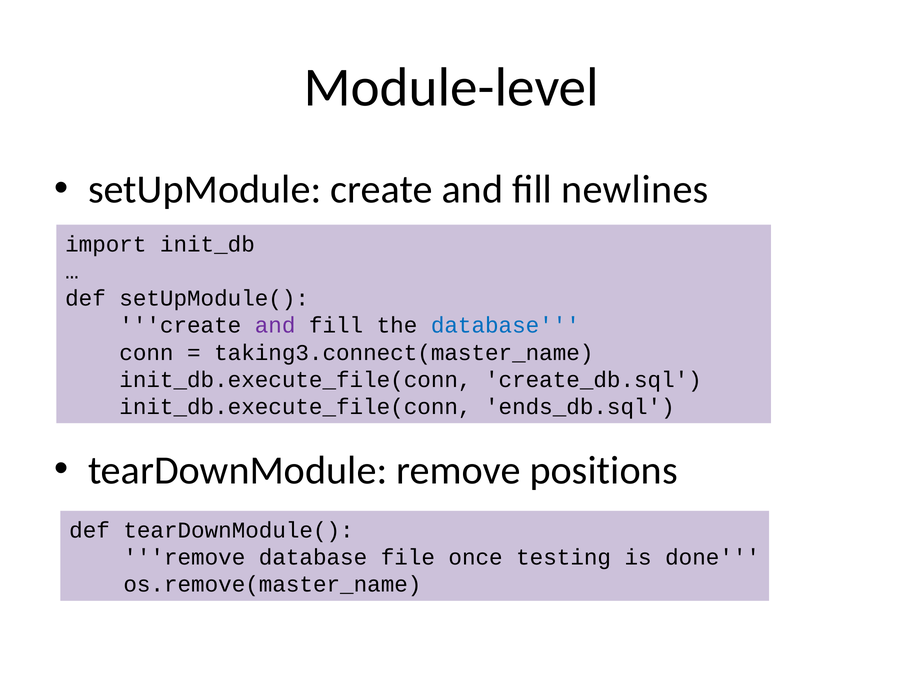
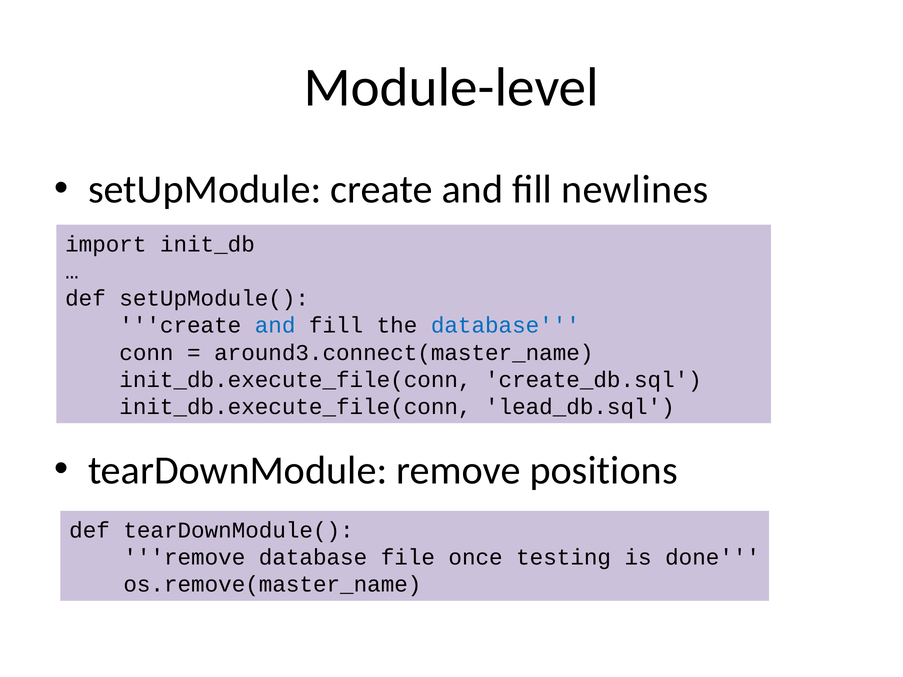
and colour: purple -> blue (275, 326)
taking3.connect(master_name: taking3.connect(master_name -> around3.connect(master_name (404, 353)
ends_db.sql: ends_db.sql -> lead_db.sql (580, 407)
